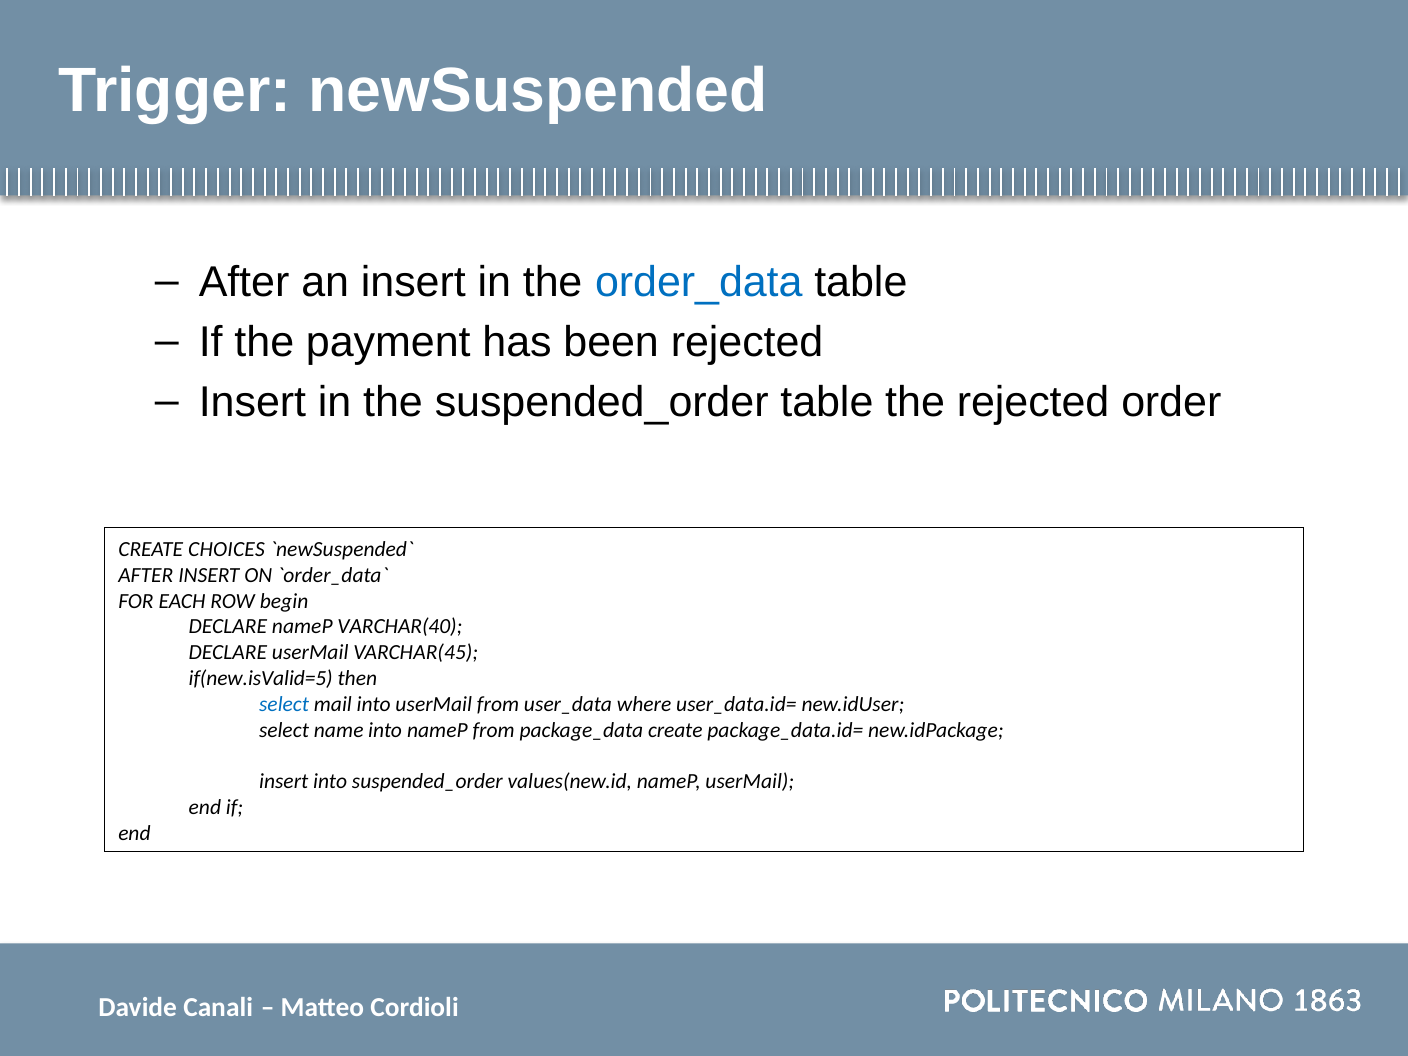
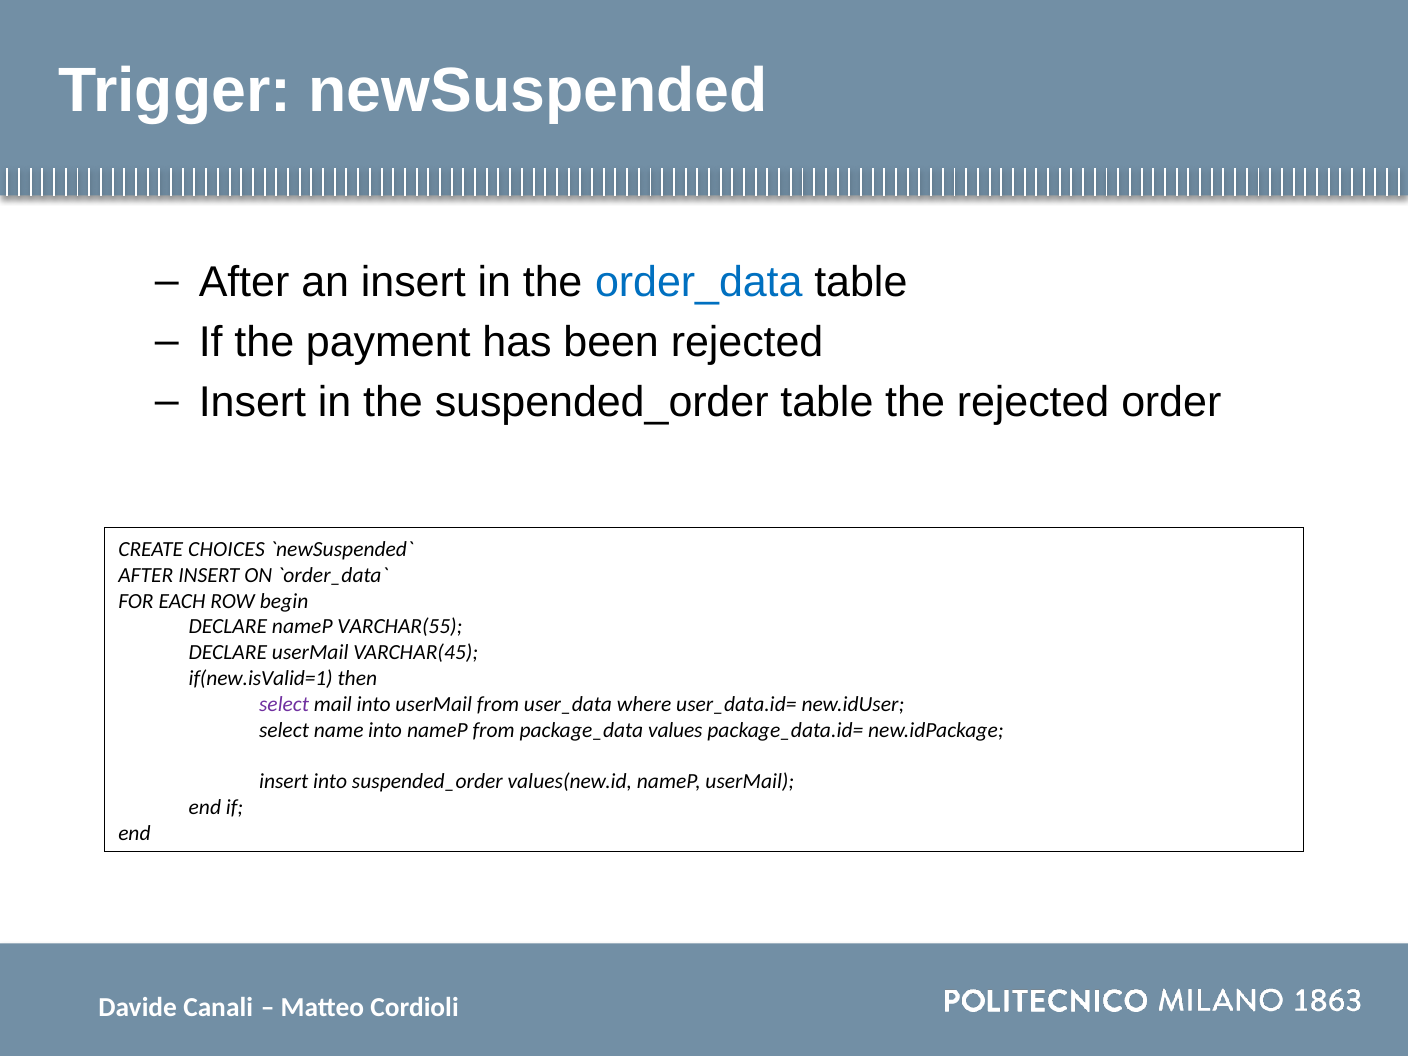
VARCHAR(40: VARCHAR(40 -> VARCHAR(55 (400, 627)
if(new.isValid=5: if(new.isValid=5 -> if(new.isValid=1 (261, 678)
select colour: blue -> purple (284, 704)
package_data create: create -> values (675, 730)
